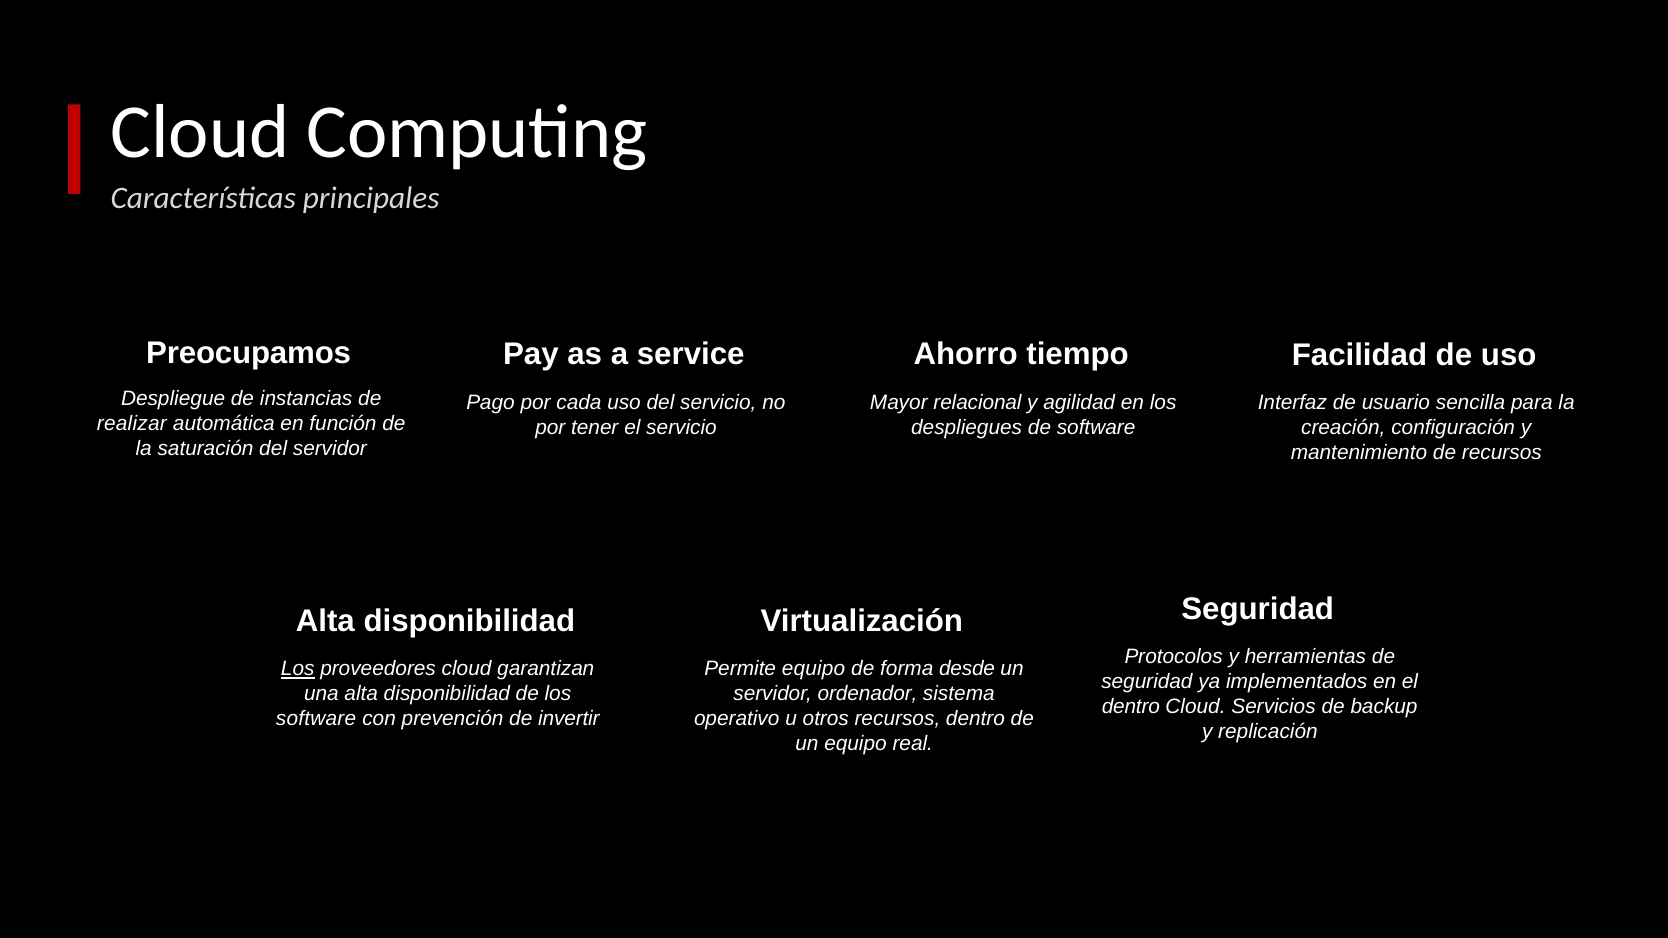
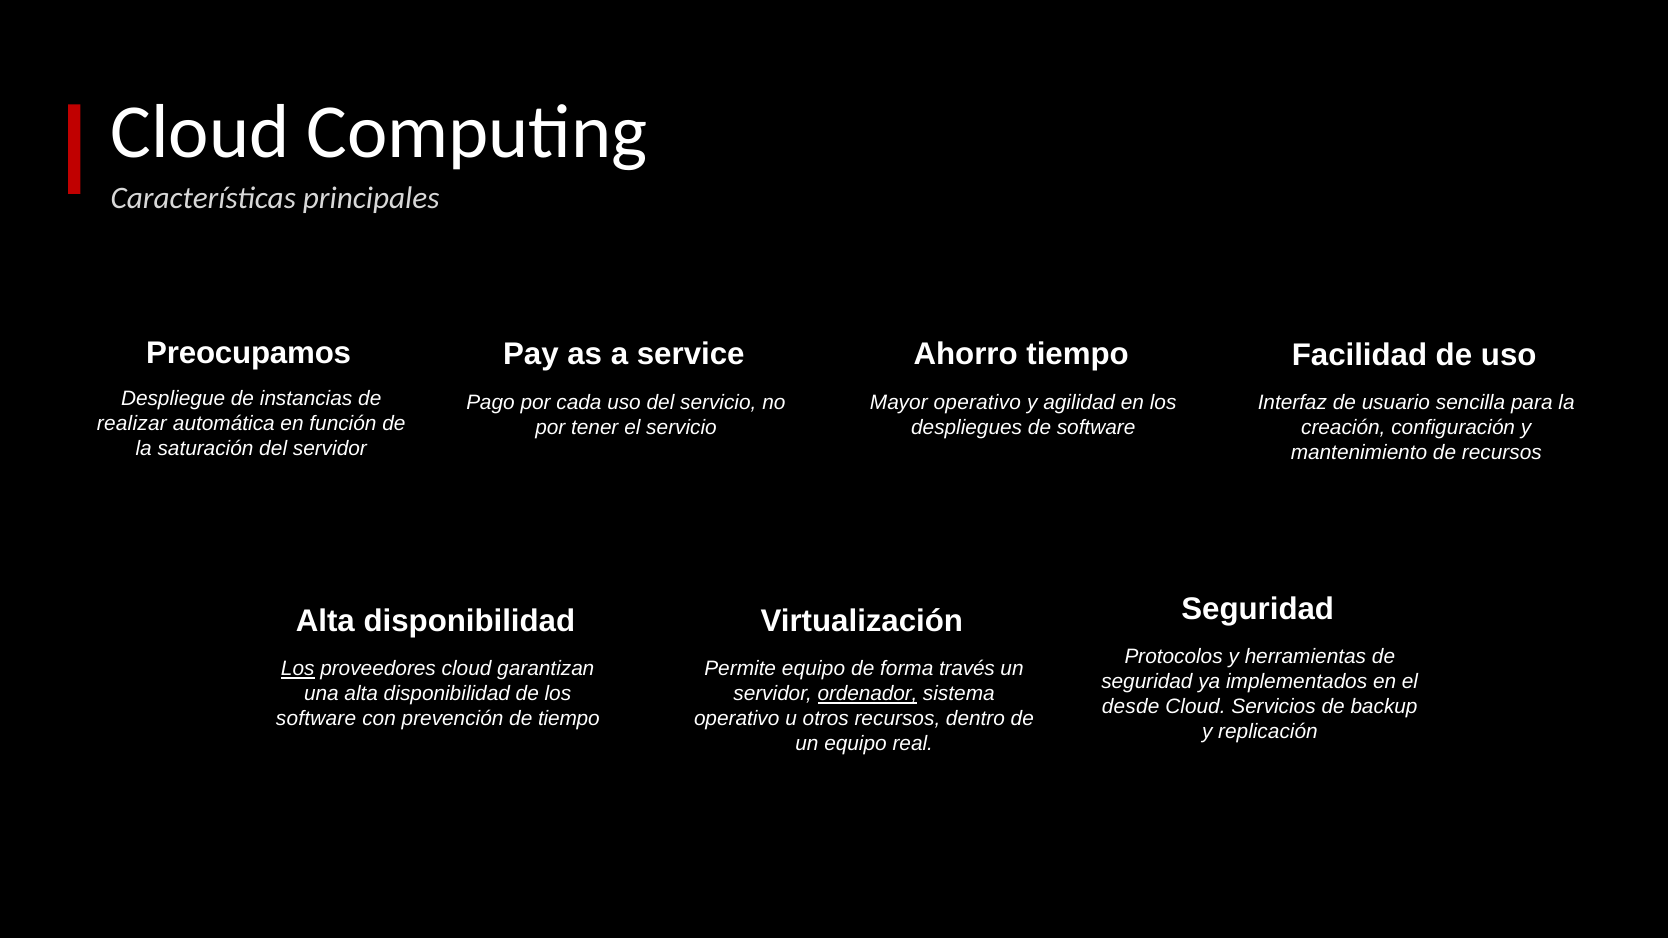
Mayor relacional: relacional -> operativo (977, 402)
desde: desde -> través (967, 669)
ordenador underline: none -> present (868, 694)
dentro: dentro -> desde (1131, 707)
de invertir: invertir -> tiempo (569, 719)
